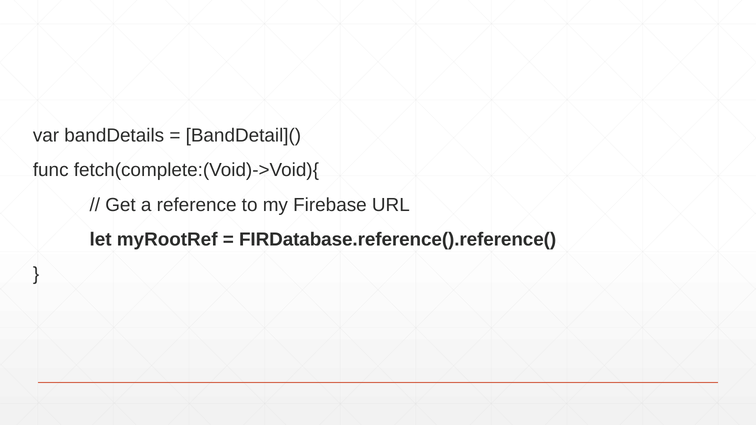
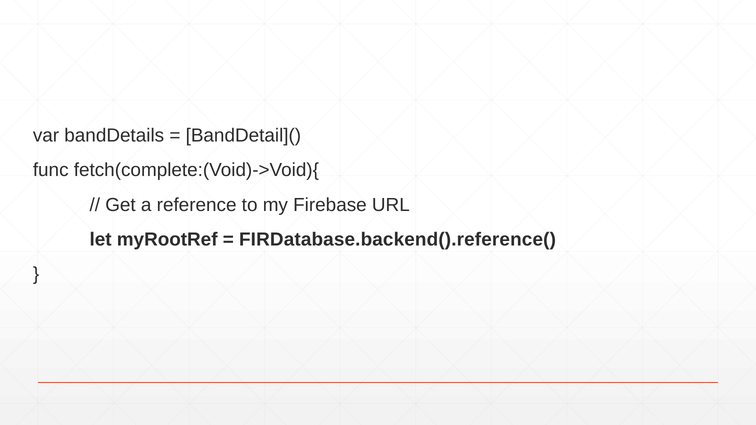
FIRDatabase.reference().reference(: FIRDatabase.reference().reference( -> FIRDatabase.backend().reference( (397, 240)
